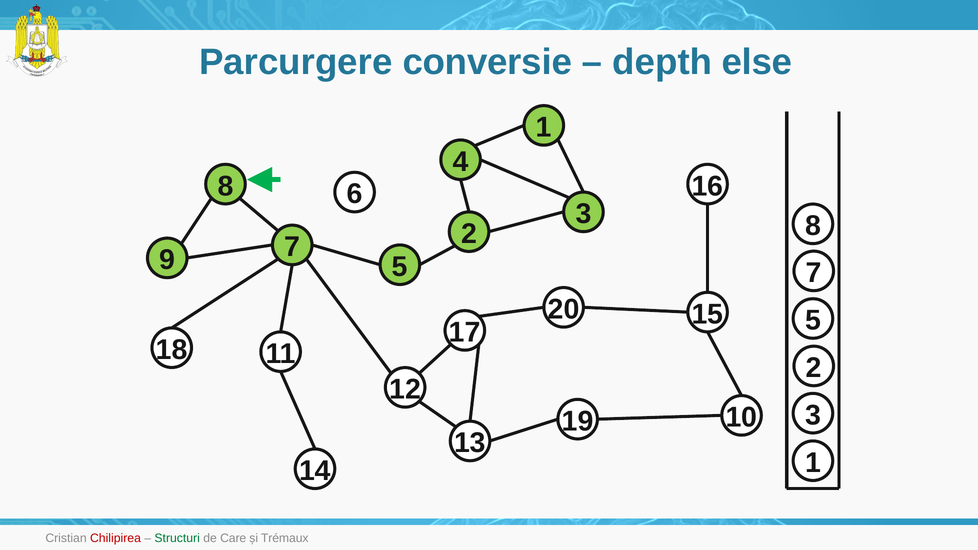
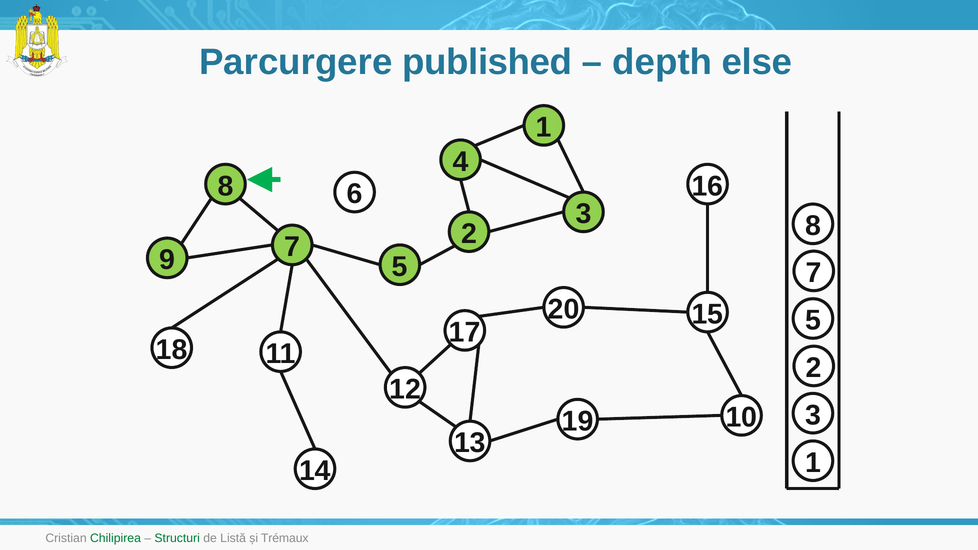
conversie: conversie -> published (487, 62)
Chilipirea colour: red -> green (115, 538)
Care: Care -> Listă (233, 538)
